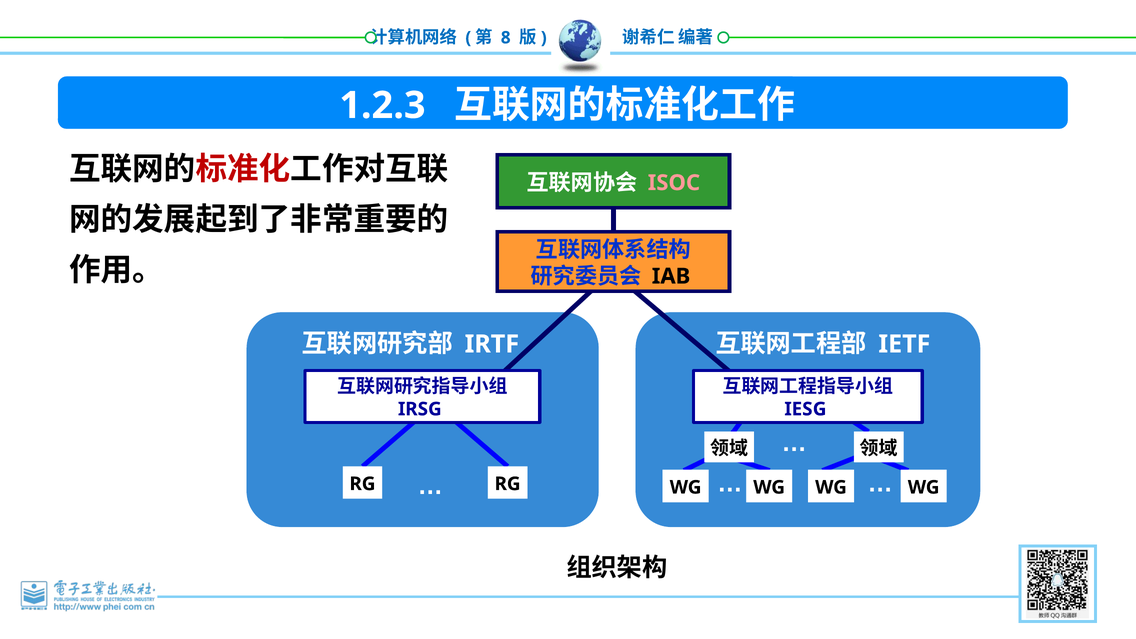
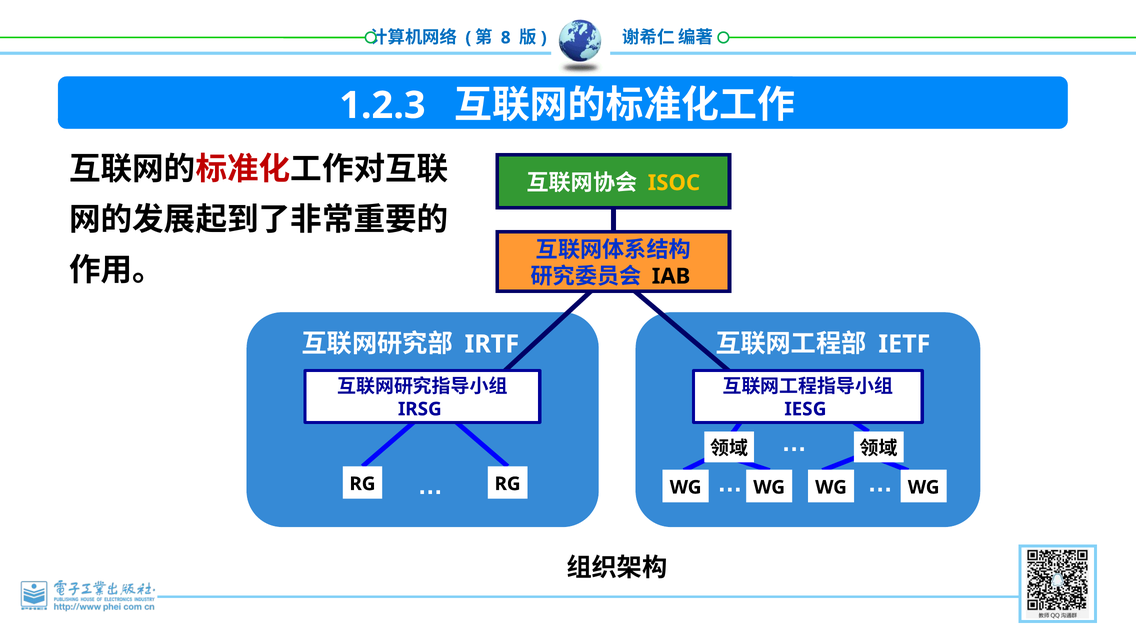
ISOC colour: pink -> yellow (674, 183)
